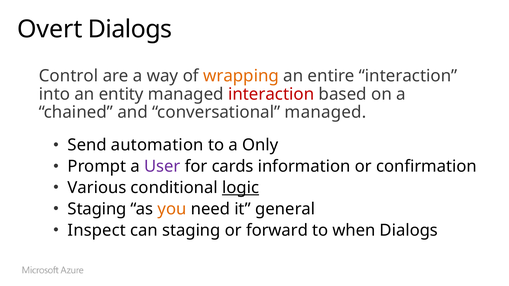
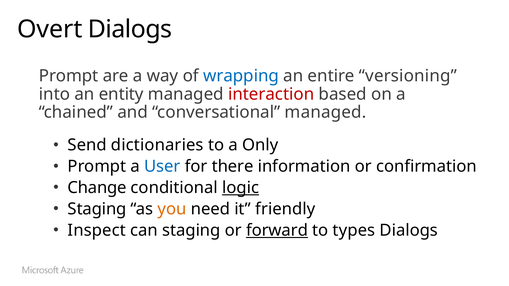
Control: Control -> Prompt (69, 76)
wrapping colour: orange -> blue (241, 76)
entire interaction: interaction -> versioning (408, 76)
automation: automation -> dictionaries (157, 145)
User colour: purple -> blue (162, 167)
cards: cards -> there (233, 167)
Various: Various -> Change (97, 188)
general: general -> friendly (285, 209)
forward underline: none -> present (277, 231)
when: when -> types (354, 231)
